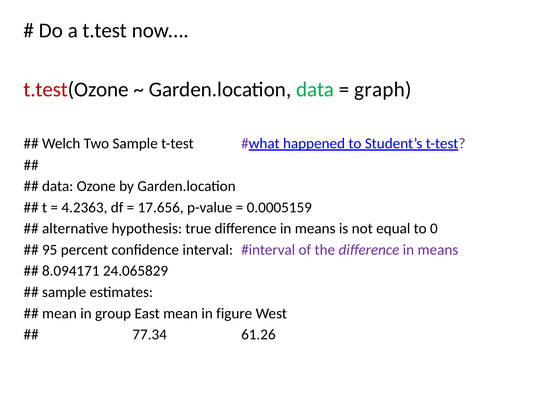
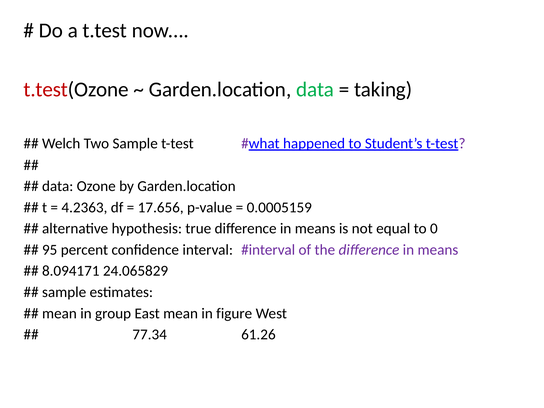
graph: graph -> taking (383, 90)
